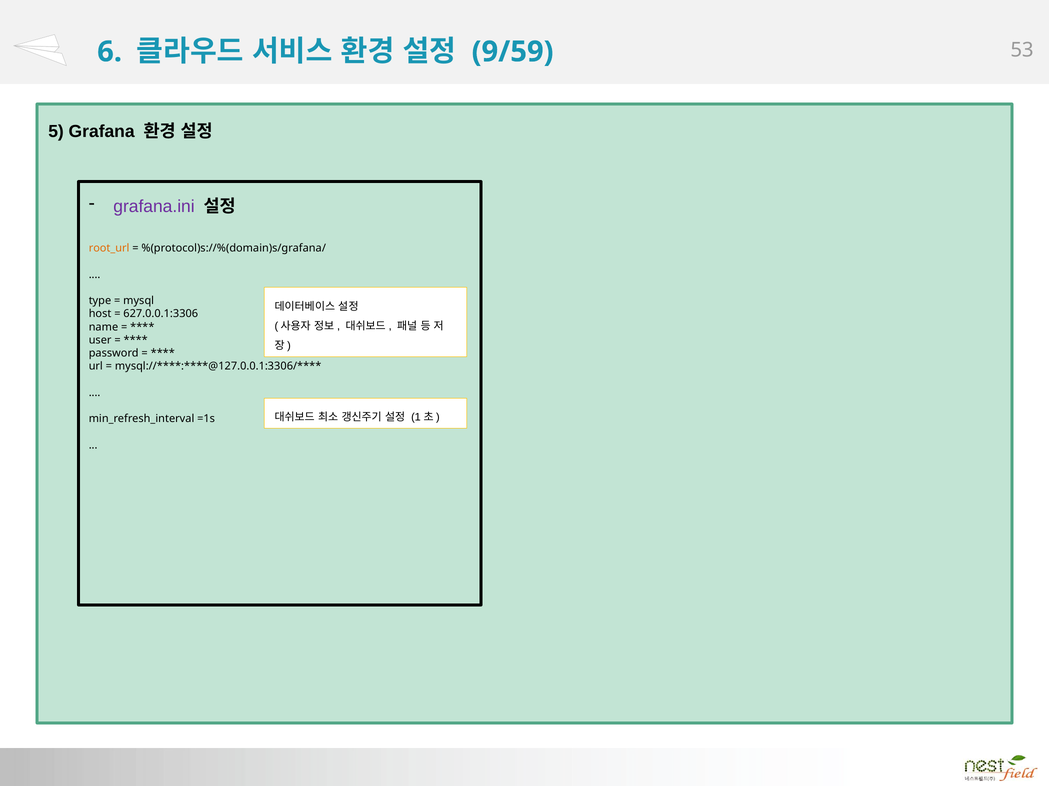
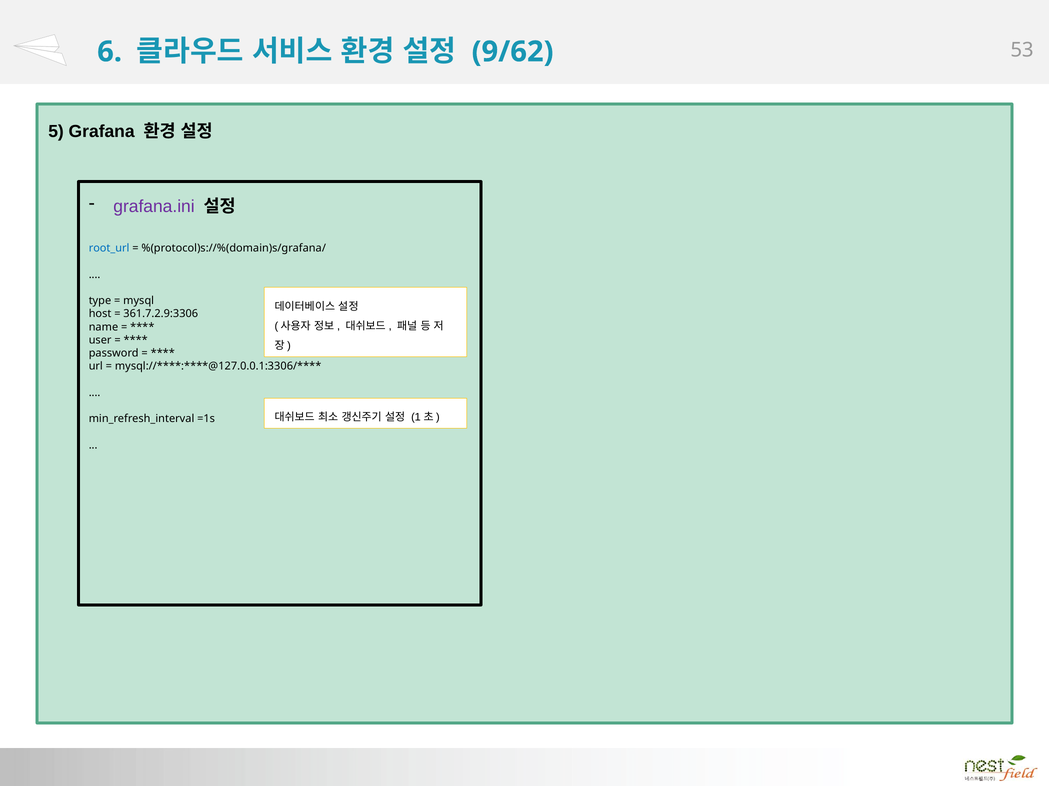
9/59: 9/59 -> 9/62 (513, 52)
root_url colour: orange -> blue (109, 249)
627.0.0.1:3306: 627.0.0.1:3306 -> 361.7.2.9:3306 (161, 314)
